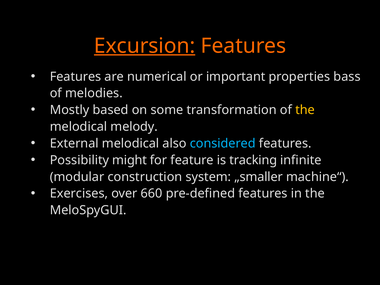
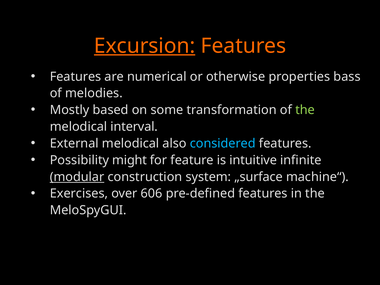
important: important -> otherwise (236, 77)
the colour: yellow -> light green (305, 110)
melody: melody -> interval (134, 127)
tracking: tracking -> intuitive (253, 160)
modular underline: none -> present (77, 177)
„smaller: „smaller -> „surface (259, 177)
660: 660 -> 606 (152, 194)
